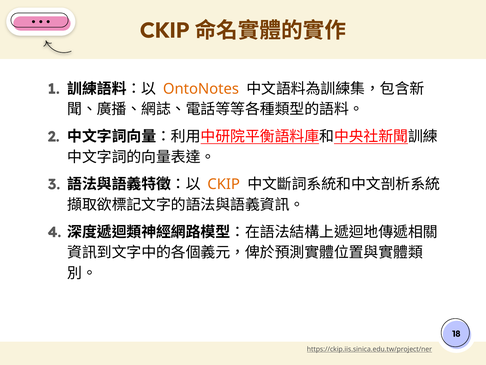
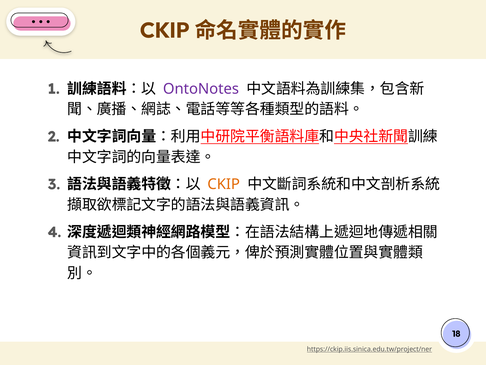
OntoNotes colour: orange -> purple (201, 89)
